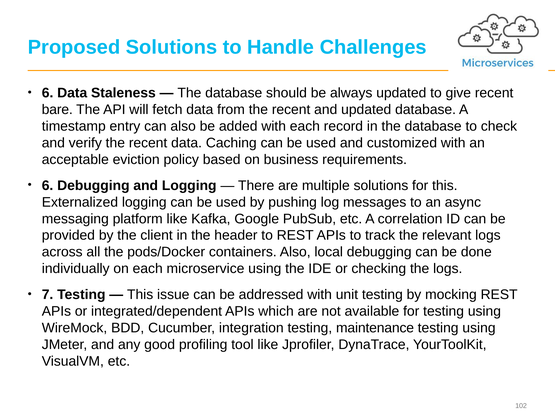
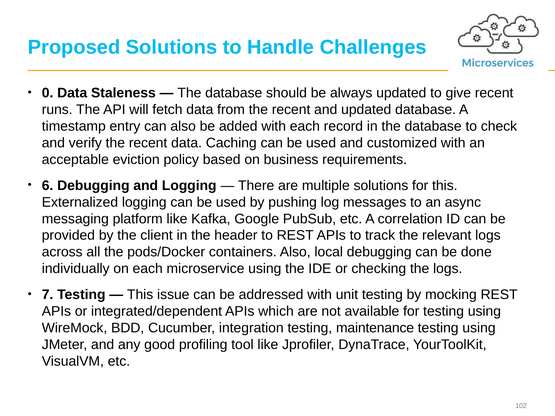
6: 6 -> 0 (48, 93)
bare: bare -> runs (57, 110)
